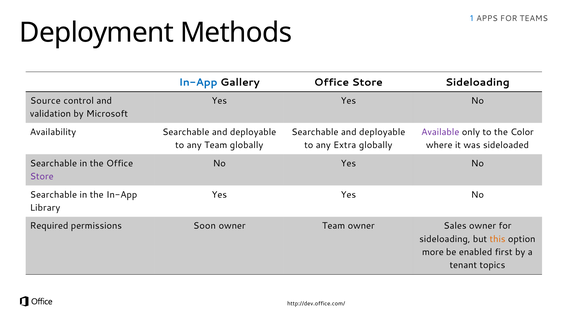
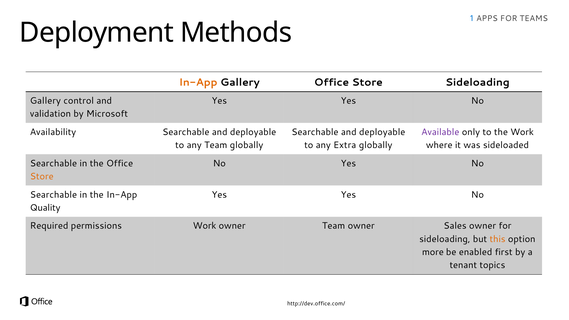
In-App colour: blue -> orange (198, 82)
Source: Source -> Gallery (45, 101)
the Color: Color -> Work (522, 132)
Store colour: purple -> orange (42, 176)
Library: Library -> Quality (45, 208)
permissions Soon: Soon -> Work (205, 226)
